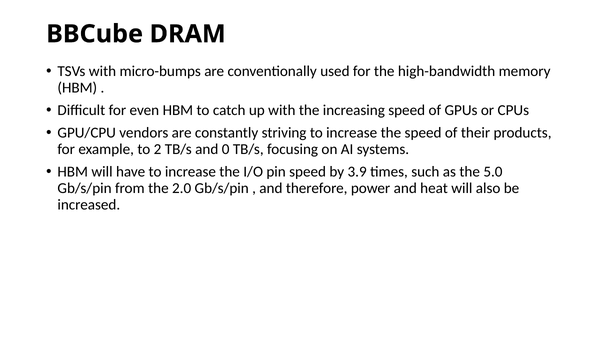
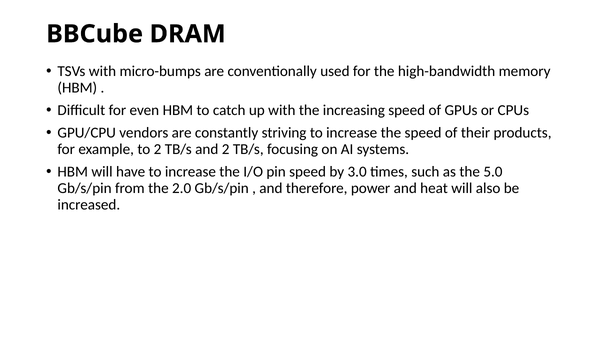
and 0: 0 -> 2 (226, 149)
3.9: 3.9 -> 3.0 (357, 172)
